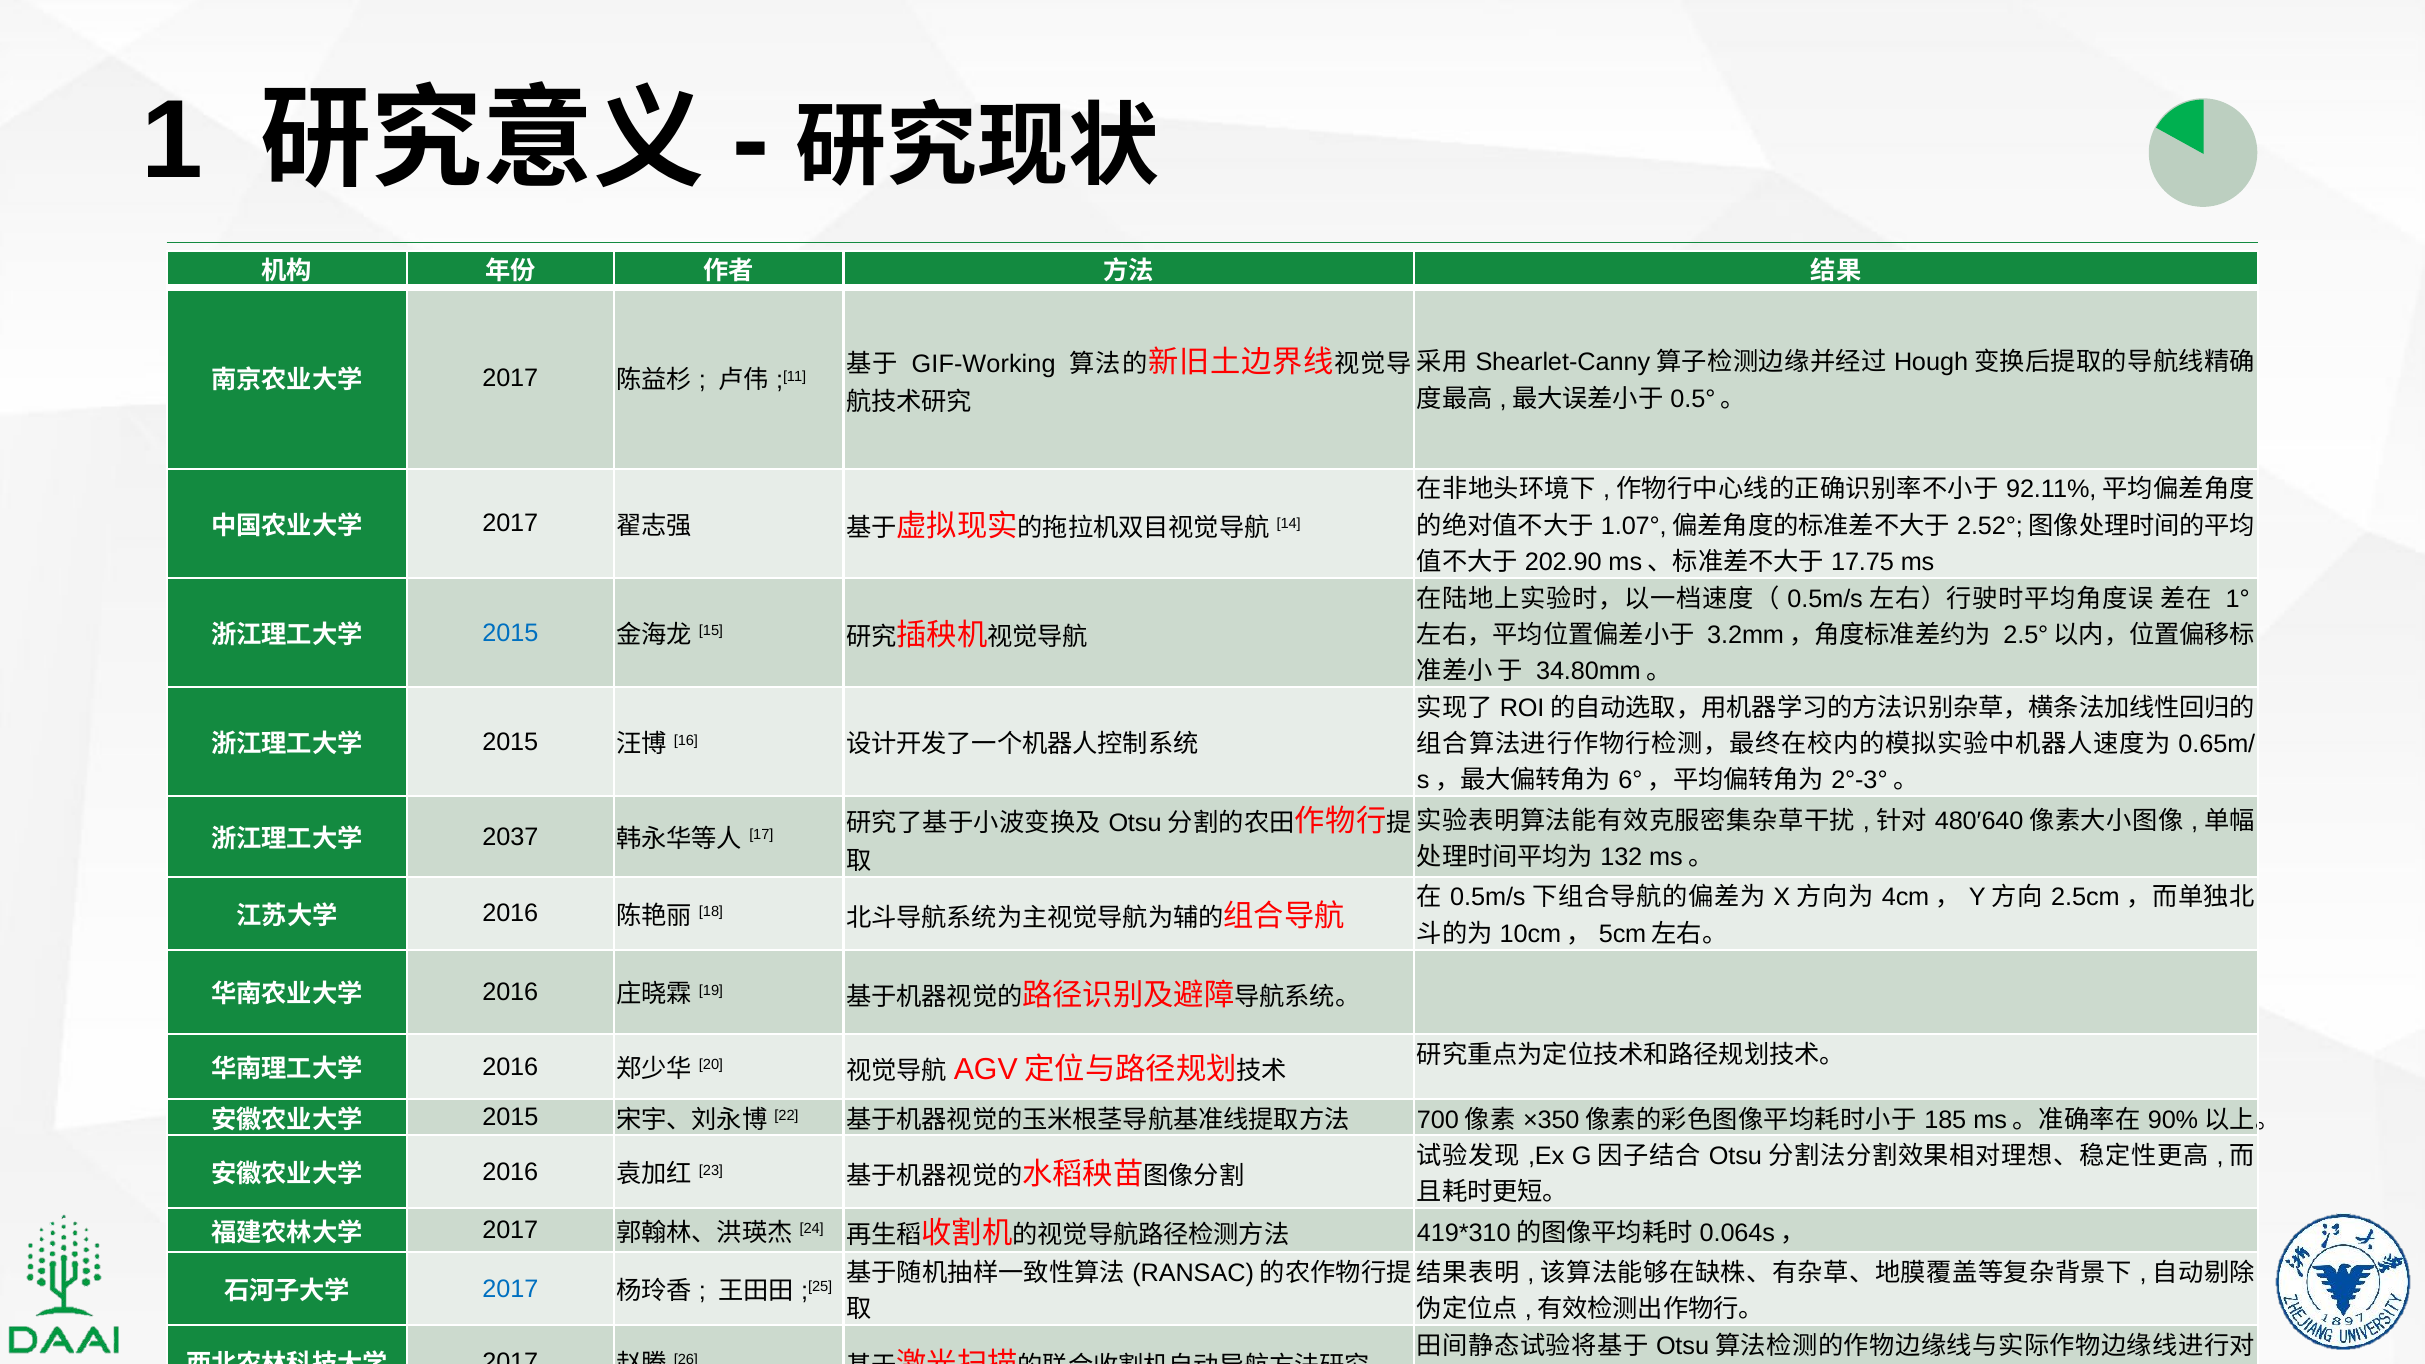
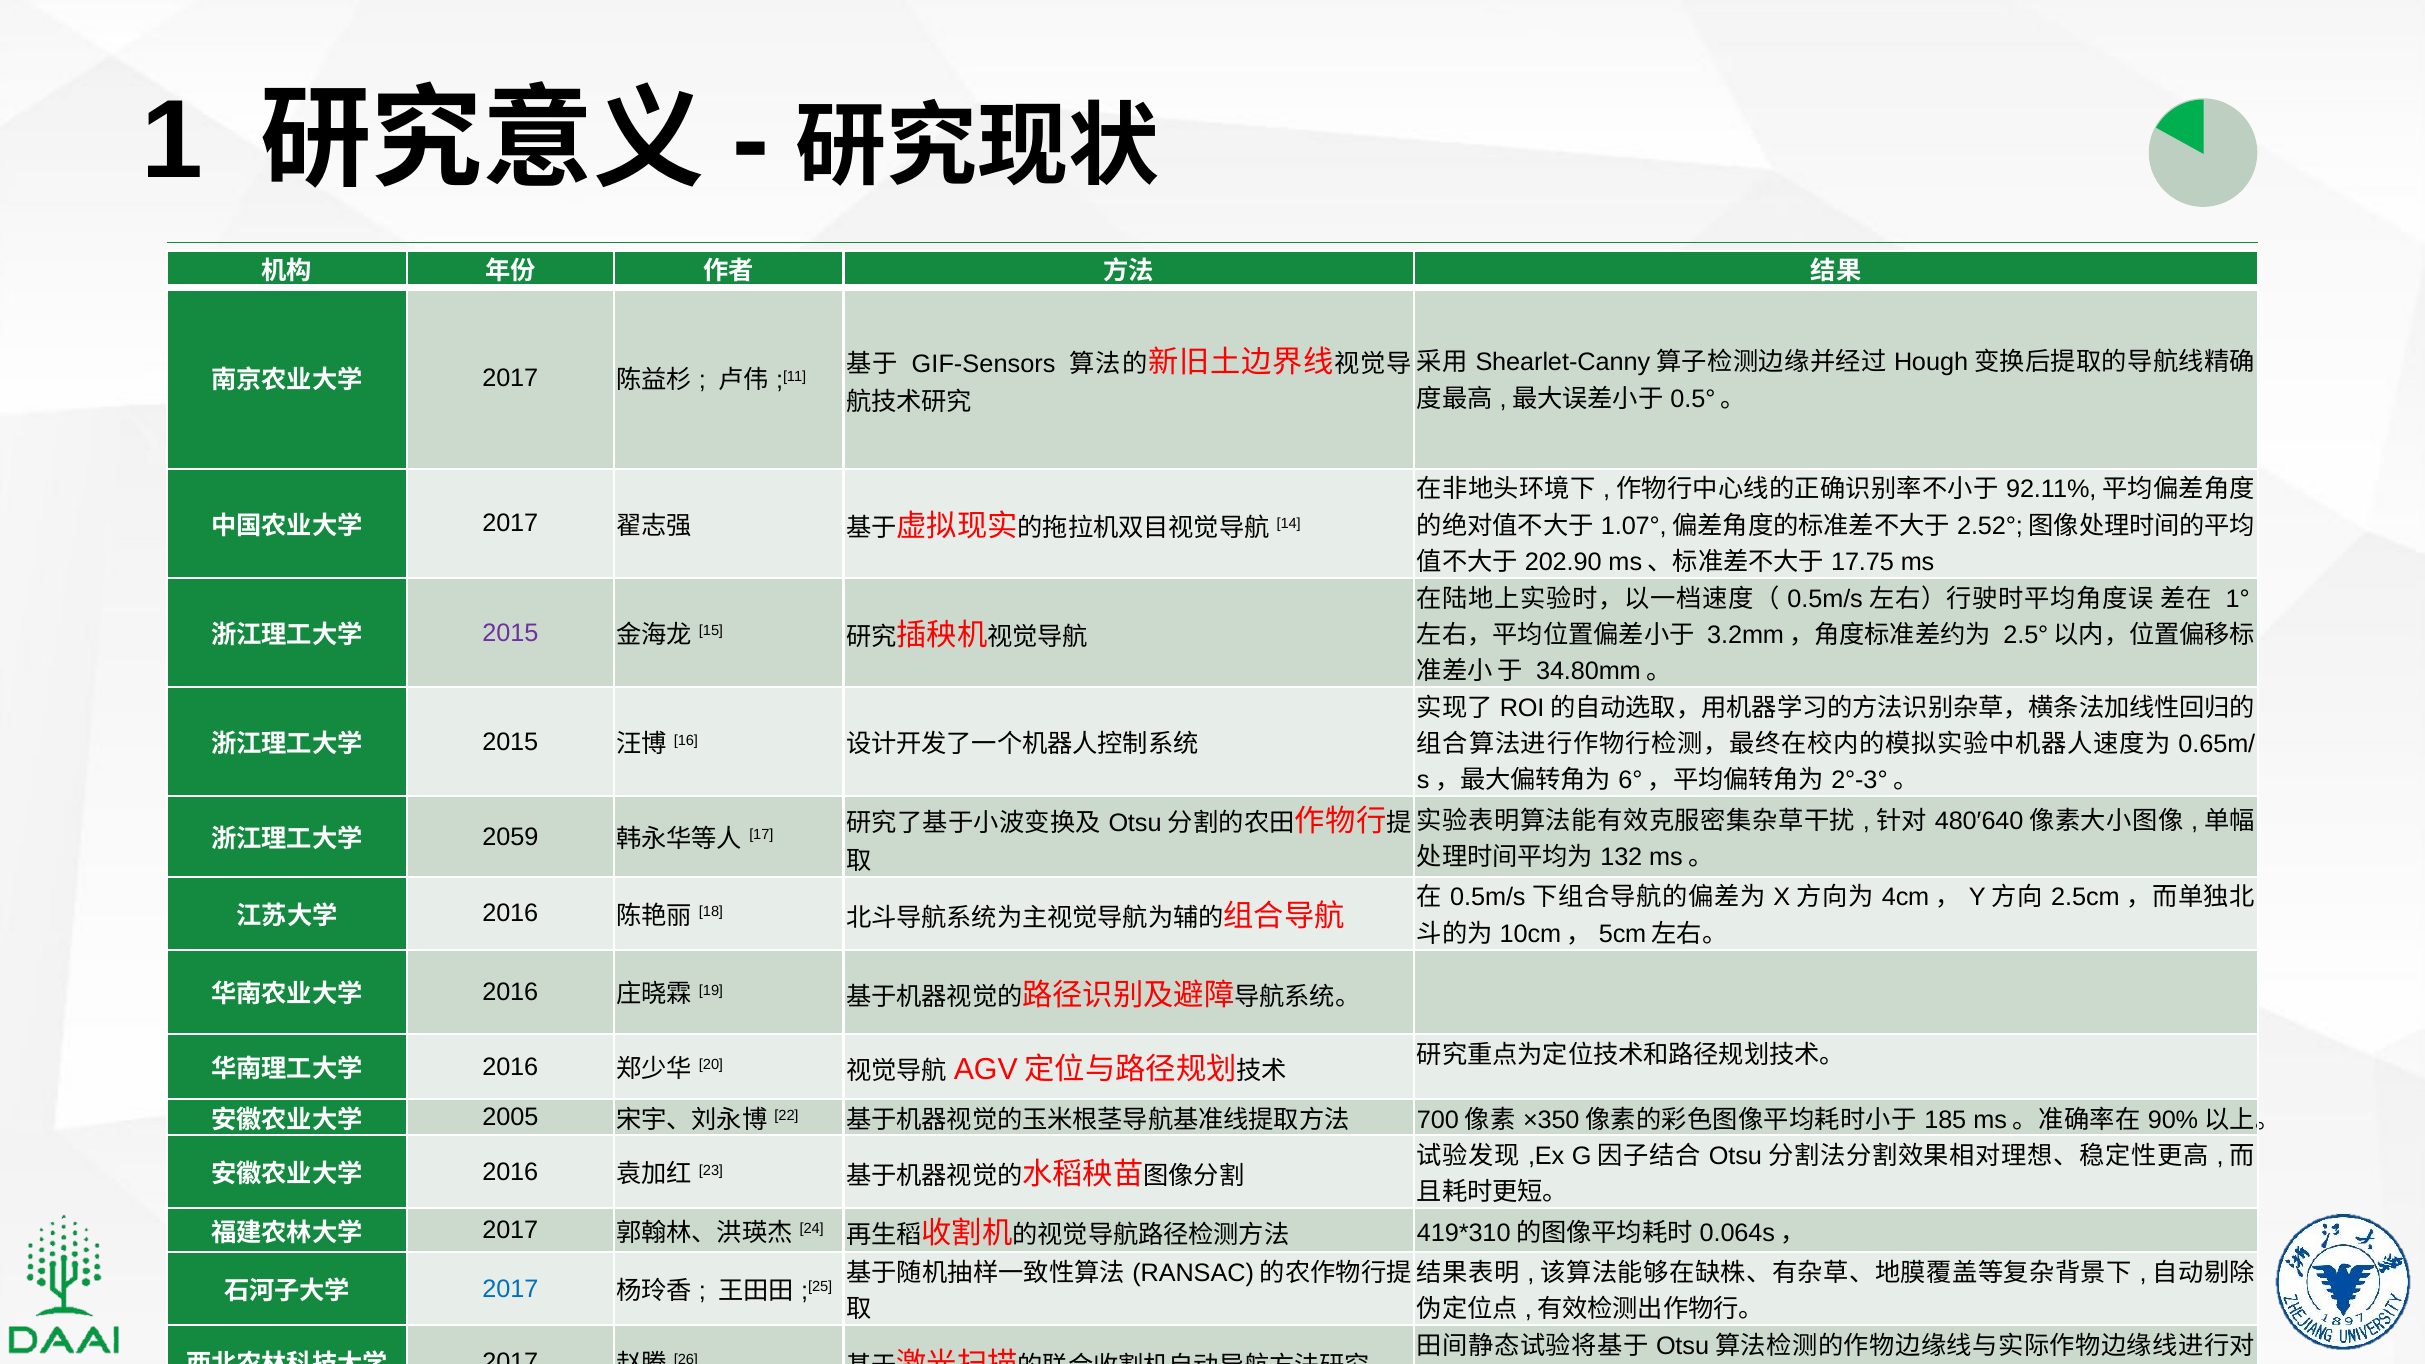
GIF-Working: GIF-Working -> GIF-Sensors (984, 365)
2015 colour: blue -> purple (510, 633)
2037: 2037 -> 2059 (510, 837)
2015: 2015 -> 2005 (510, 1117)
